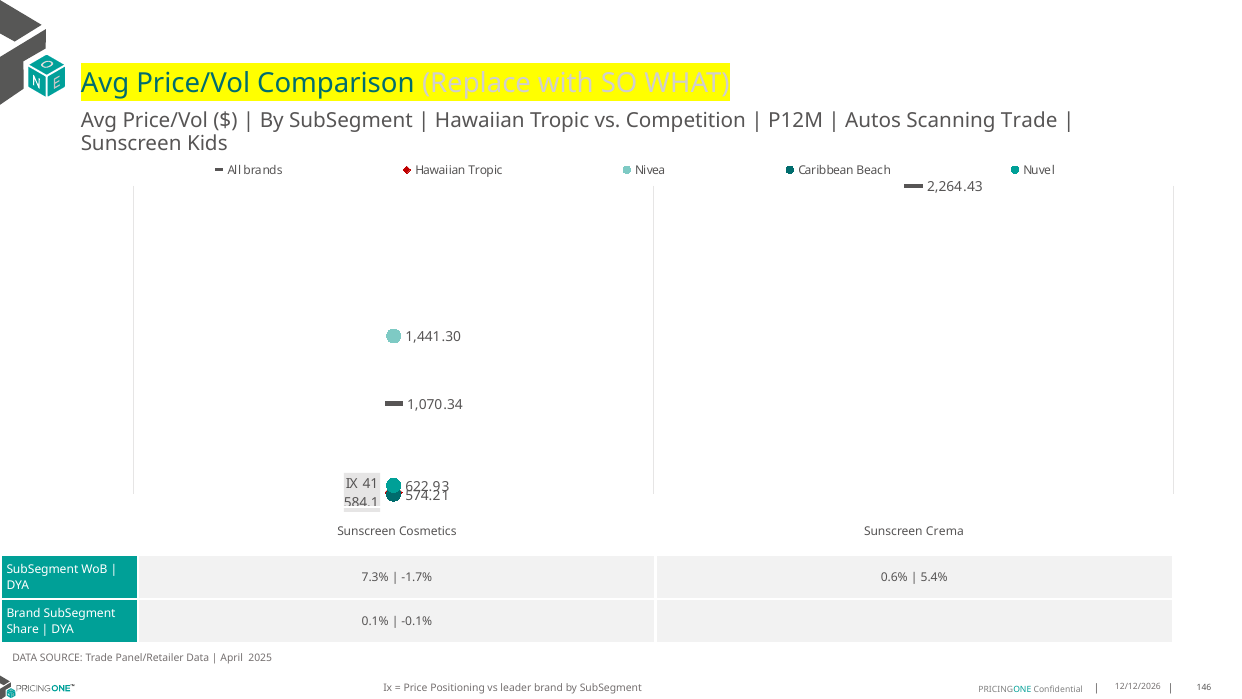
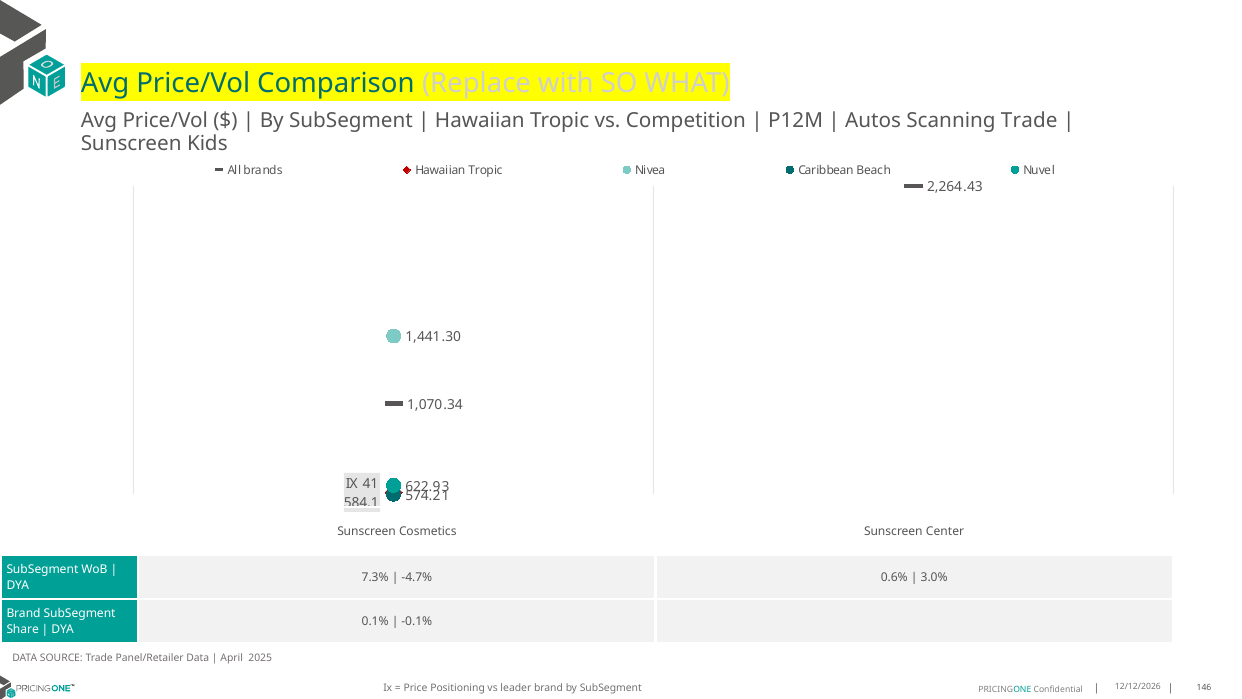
Crema: Crema -> Center (945, 532)
-1.7%: -1.7% -> -4.7% (417, 577)
5.4%: 5.4% -> 3.0% (934, 577)
